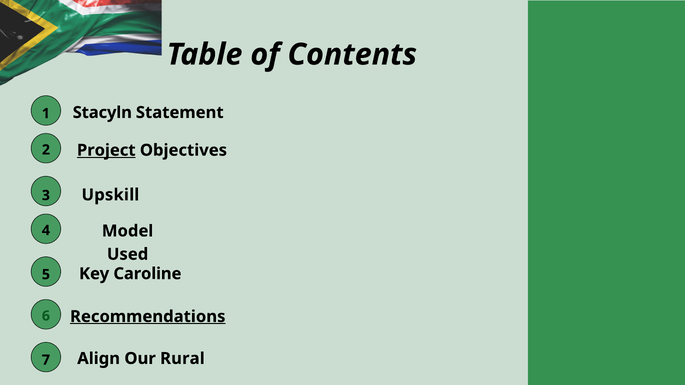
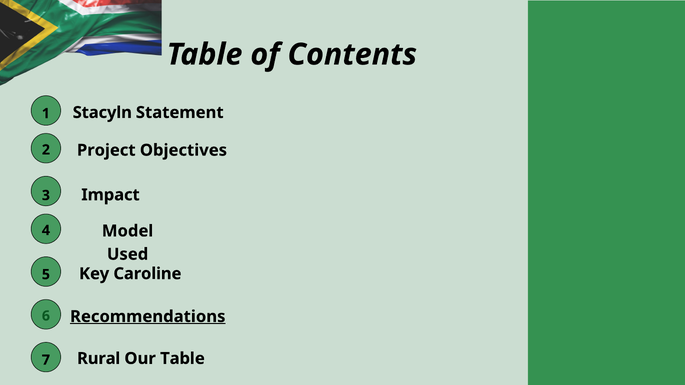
Project underline: present -> none (106, 150)
Upskill: Upskill -> Impact (110, 195)
Align: Align -> Rural (99, 359)
Our Rural: Rural -> Table (182, 359)
